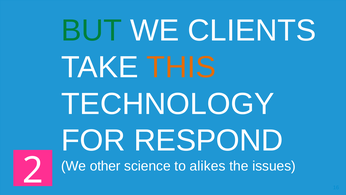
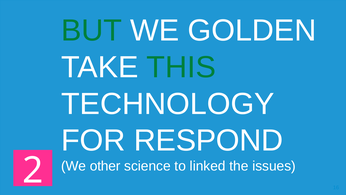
CLIENTS: CLIENTS -> GOLDEN (252, 31)
THIS colour: orange -> green (181, 67)
alikes: alikes -> linked (208, 166)
